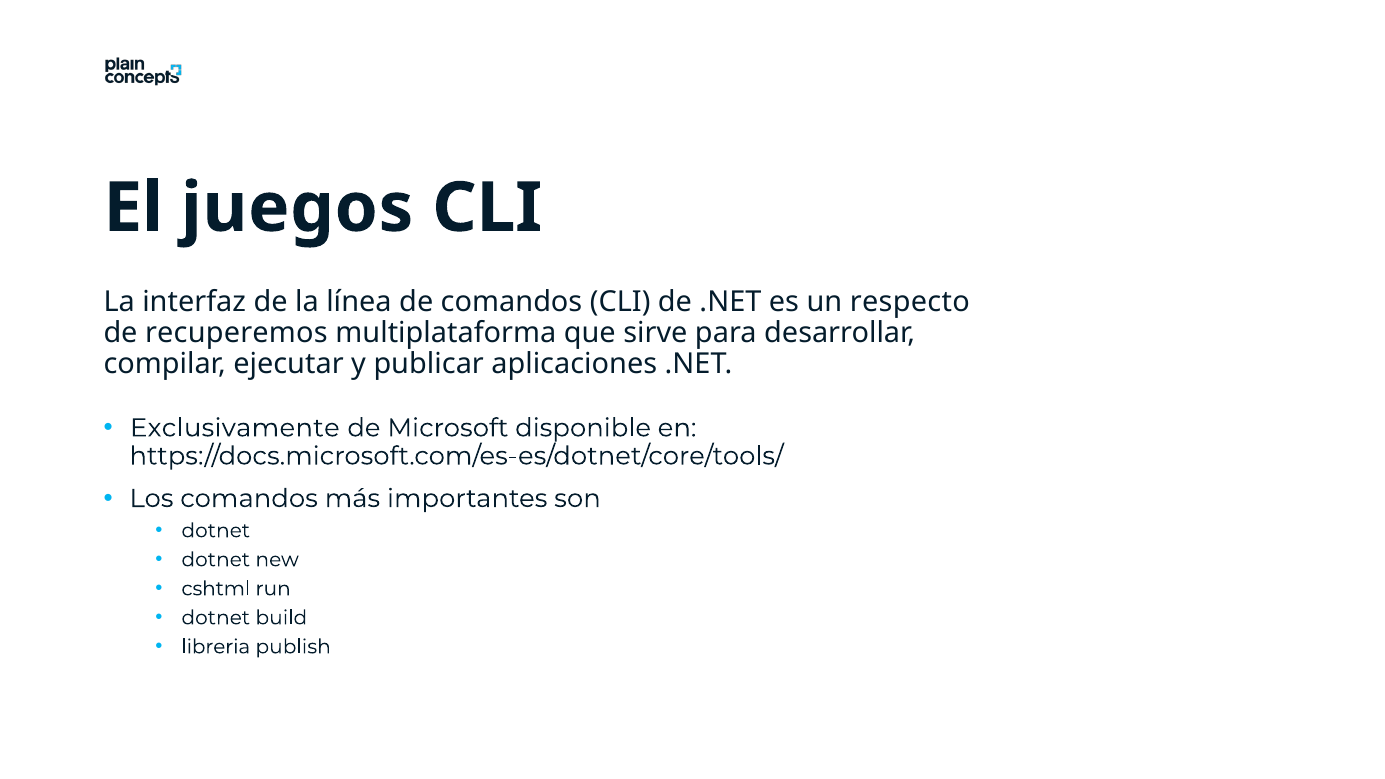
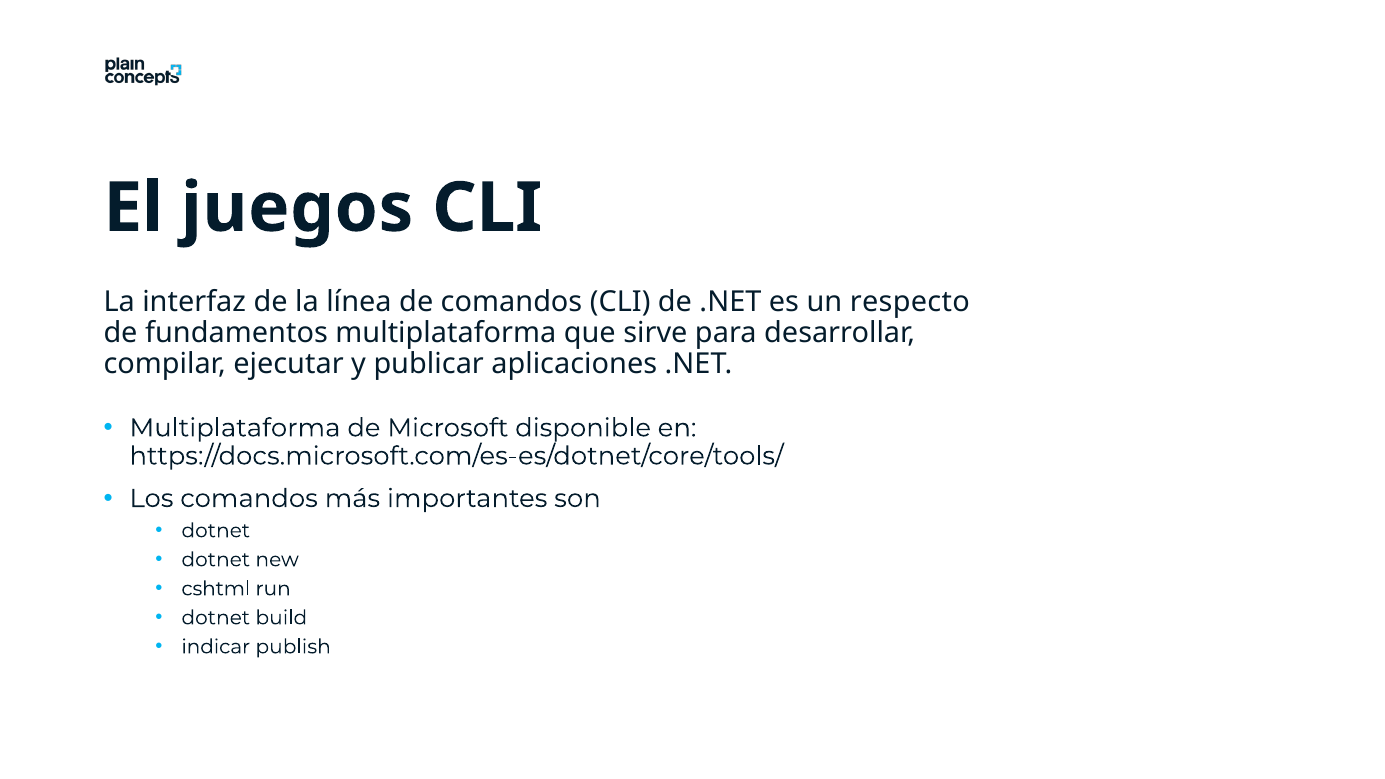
recuperemos: recuperemos -> fundamentos (236, 333)
Exclusivamente: Exclusivamente -> Multiplataforma (235, 428)
libreria: libreria -> indicar (216, 647)
